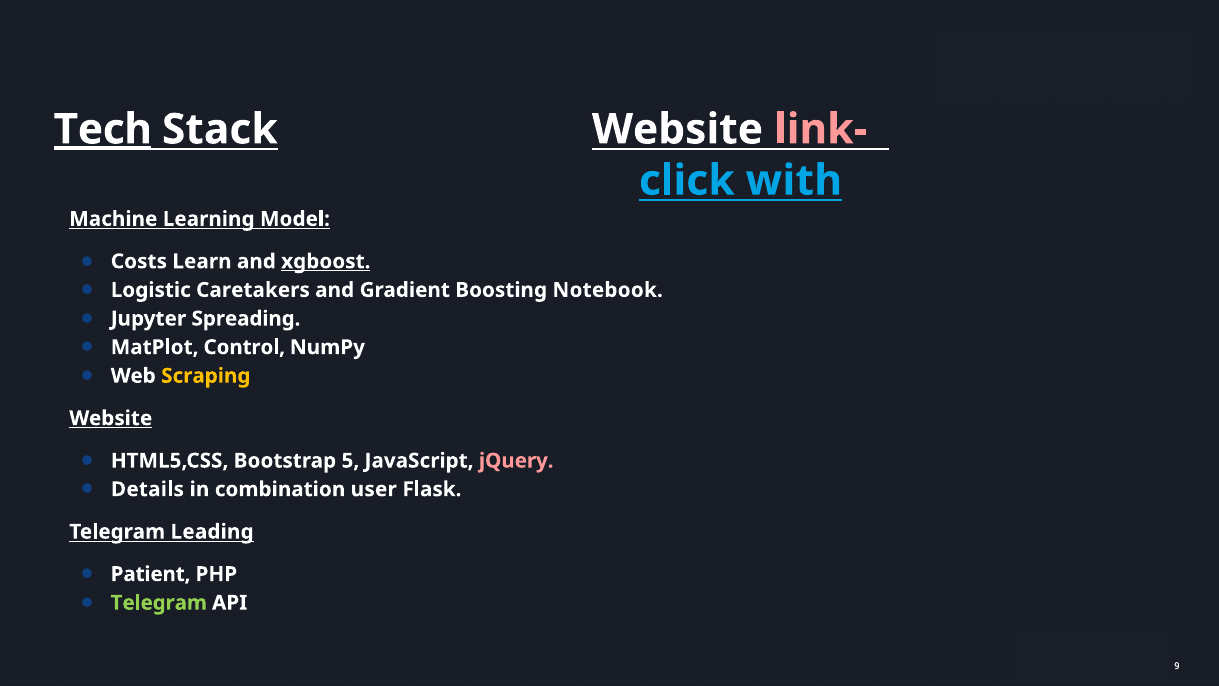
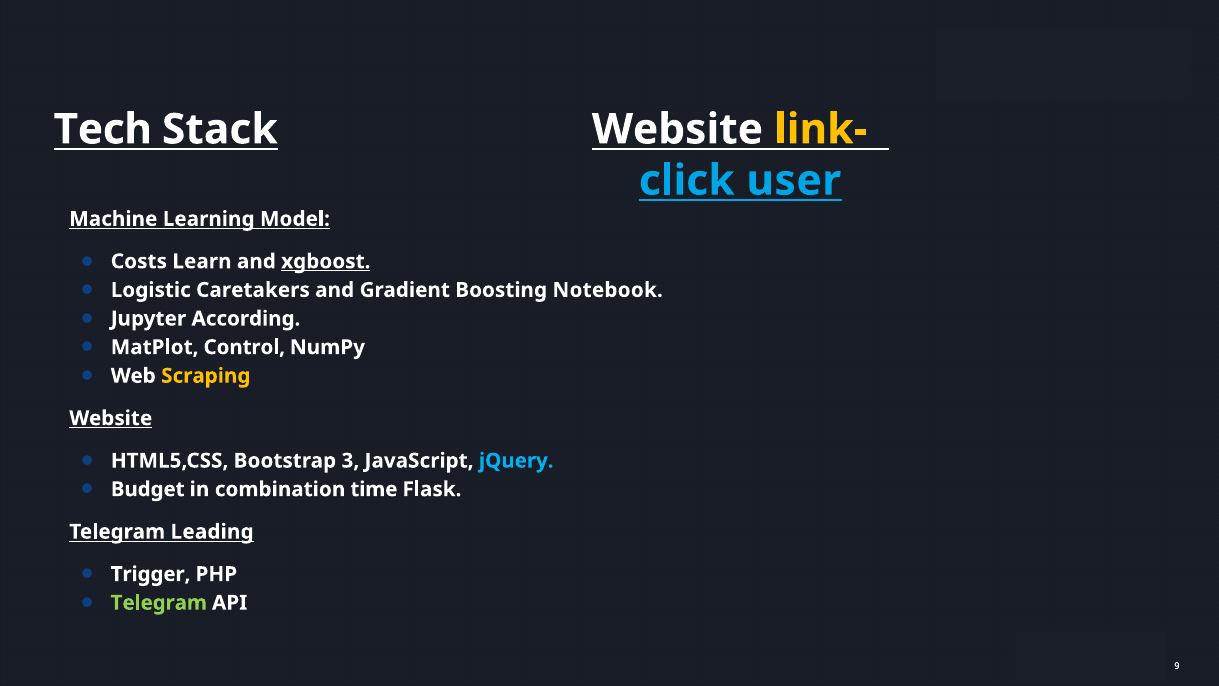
Tech underline: present -> none (103, 129)
link- colour: pink -> yellow (821, 129)
with: with -> user (794, 180)
Spreading: Spreading -> According (246, 318)
5: 5 -> 3 (350, 460)
jQuery colour: pink -> light blue (516, 460)
Details: Details -> Budget (148, 489)
user: user -> time (374, 489)
Patient: Patient -> Trigger (151, 574)
